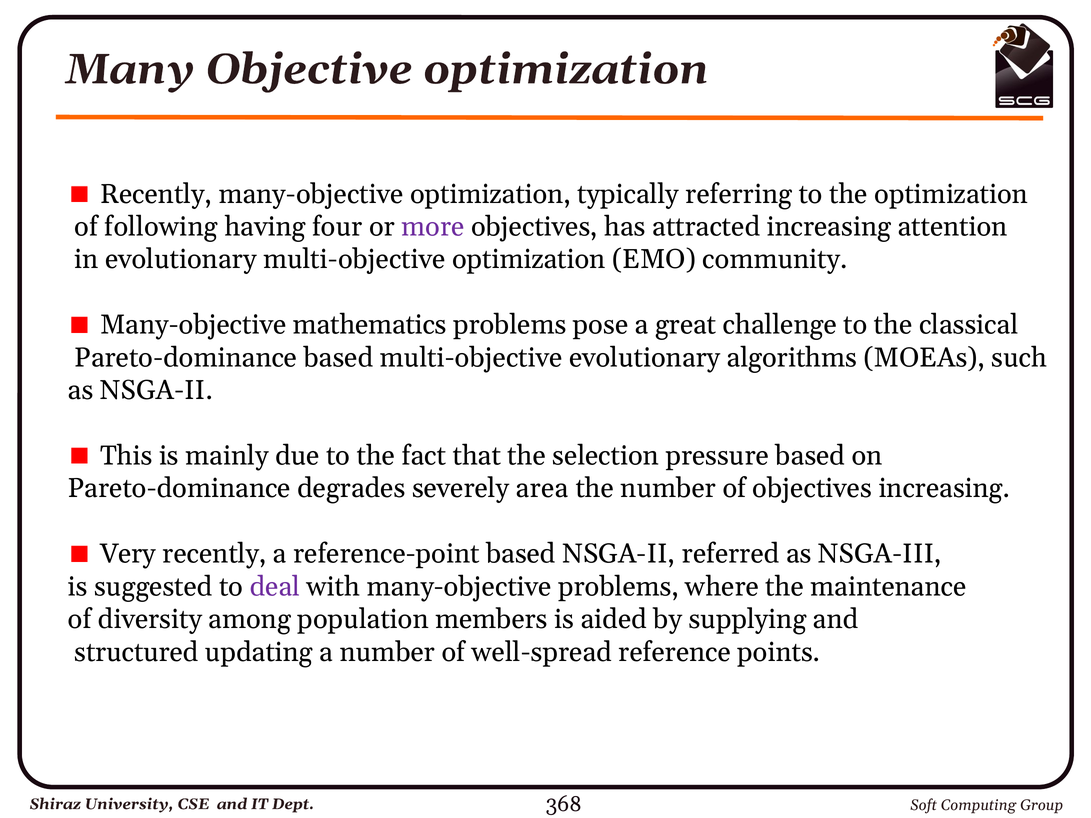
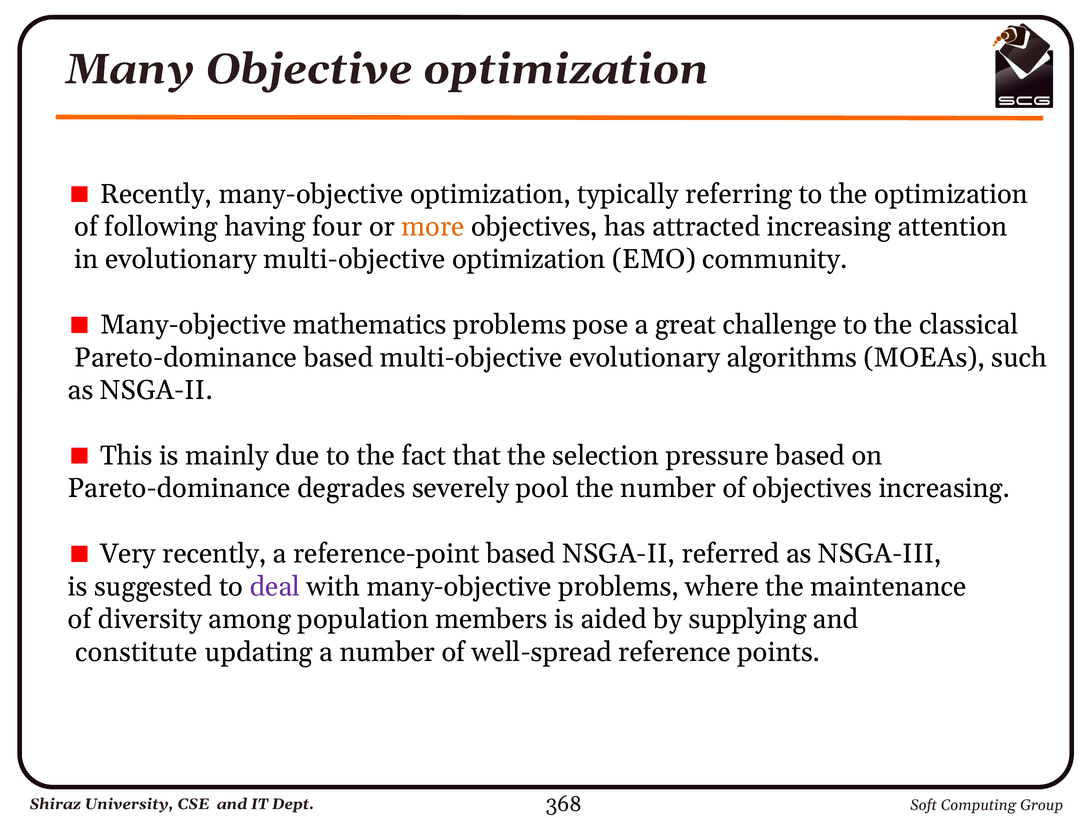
more colour: purple -> orange (433, 227)
area: area -> pool (542, 489)
structured: structured -> constitute (136, 652)
